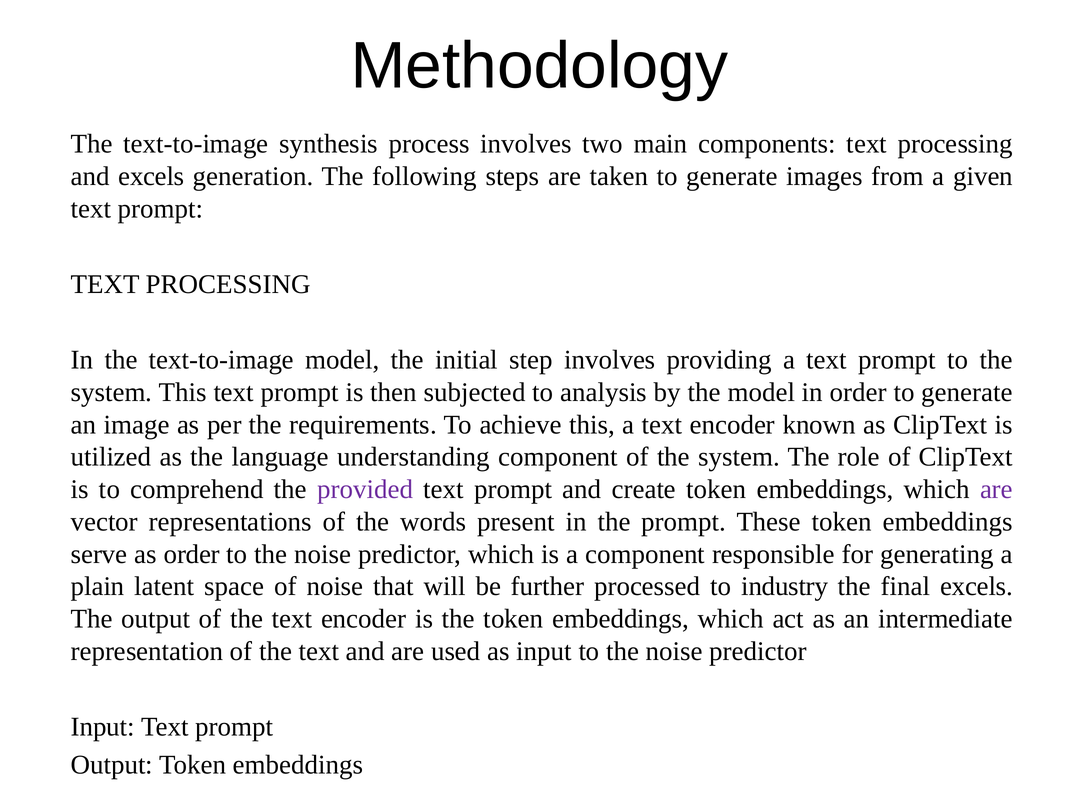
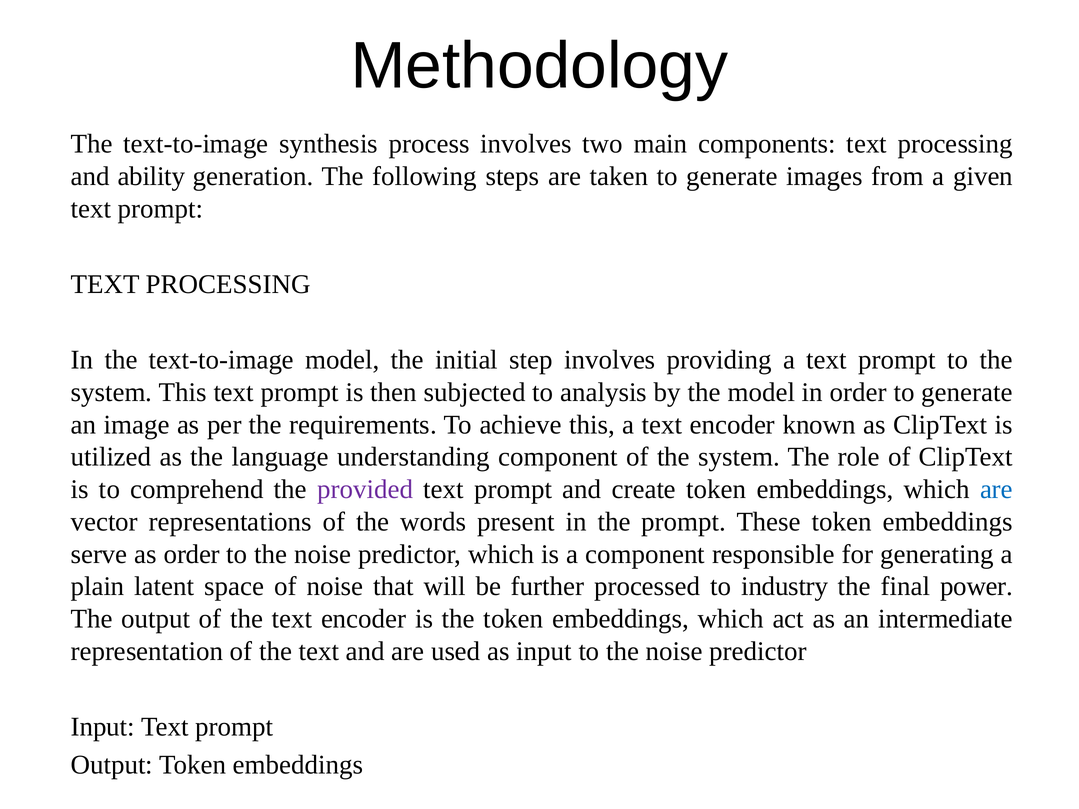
and excels: excels -> ability (151, 176)
are colour: purple -> blue (996, 490)
final excels: excels -> power (976, 587)
